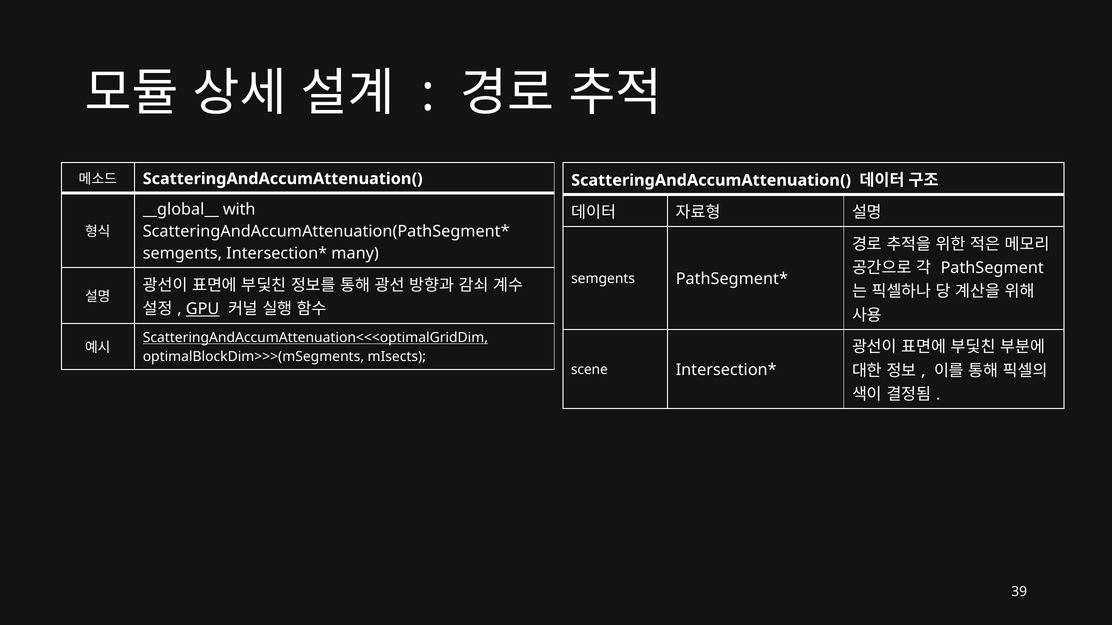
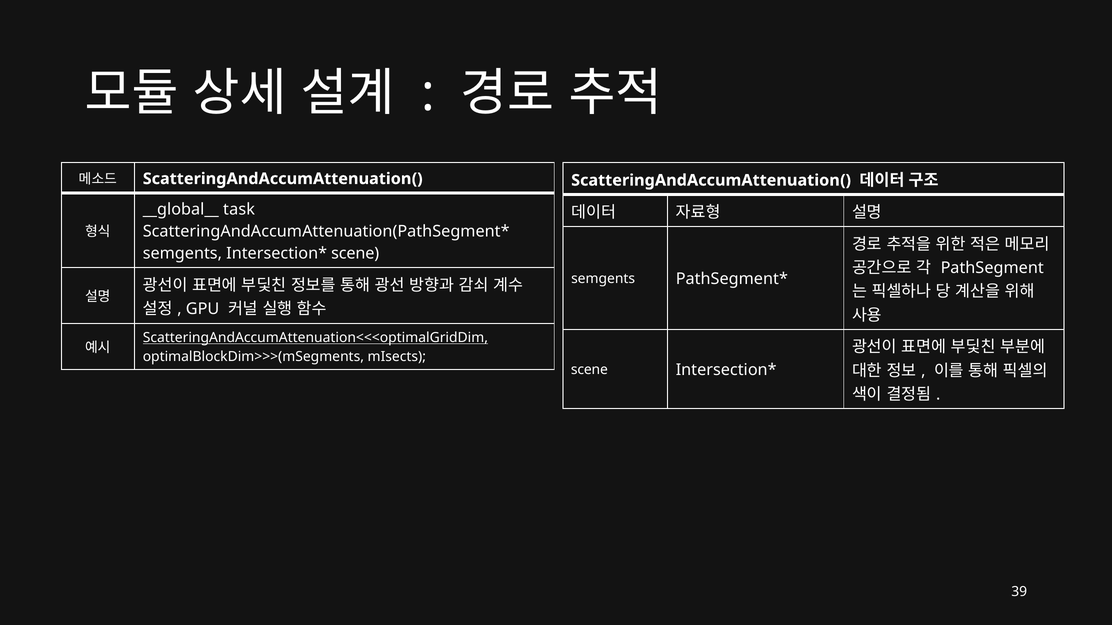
with: with -> task (239, 209)
many: many -> scene (355, 254)
GPU underline: present -> none (203, 309)
